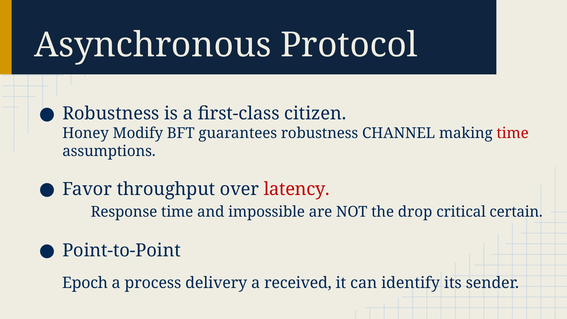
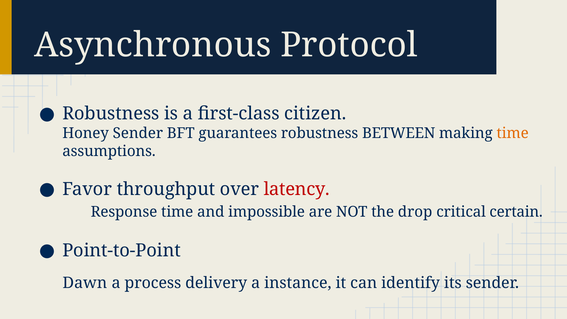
Honey Modify: Modify -> Sender (138, 133)
CHANNEL: CHANNEL -> BETWEEN (399, 133)
time colour: red -> orange (513, 133)
Epoch: Epoch -> Dawn (85, 283)
received: received -> instance (298, 283)
